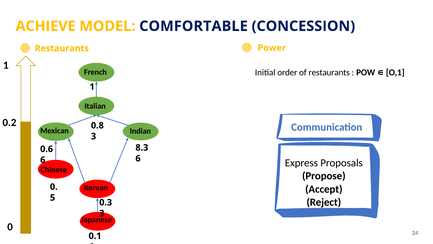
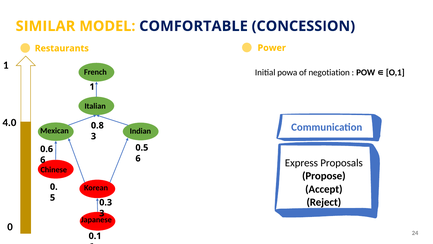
ACHIEVE: ACHIEVE -> SIMILAR (45, 26)
order: order -> powa (287, 72)
of restaurants: restaurants -> negotiation (329, 72)
0.2: 0.2 -> 4.0 (9, 123)
8.3: 8.3 -> 0.5 (142, 147)
